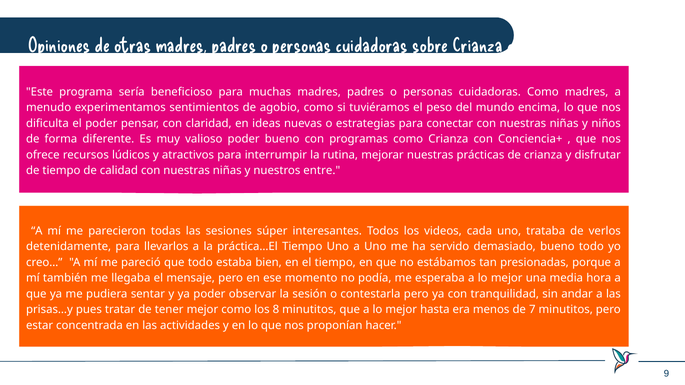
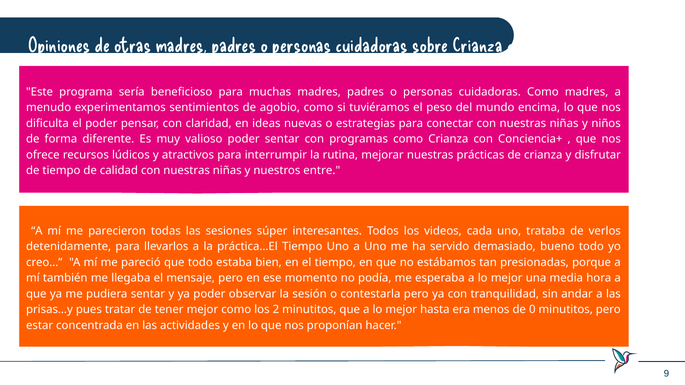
poder bueno: bueno -> sentar (282, 139)
8: 8 -> 2 (276, 310)
7: 7 -> 0 (532, 310)
